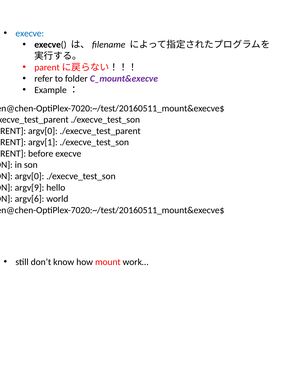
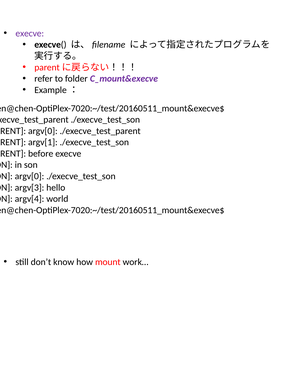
execve colour: blue -> purple (30, 33)
argv[9: argv[9 -> argv[3 (29, 188)
argv[6: argv[6 -> argv[4 (29, 199)
